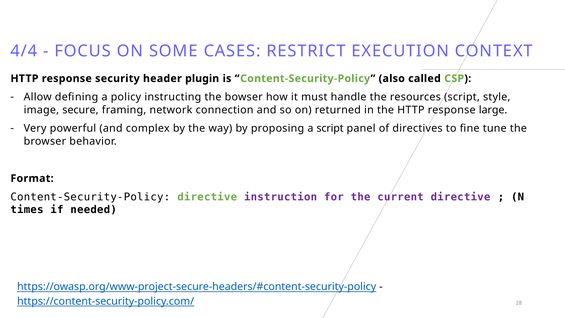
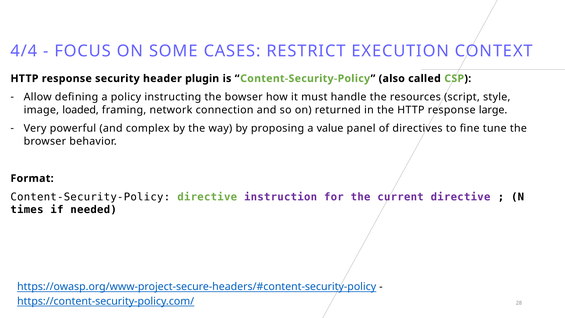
secure: secure -> loaded (81, 110)
a script: script -> value (330, 128)
